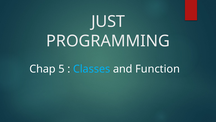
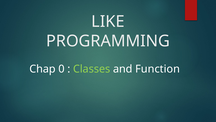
JUST: JUST -> LIKE (108, 21)
5: 5 -> 0 (61, 69)
Classes colour: light blue -> light green (92, 69)
